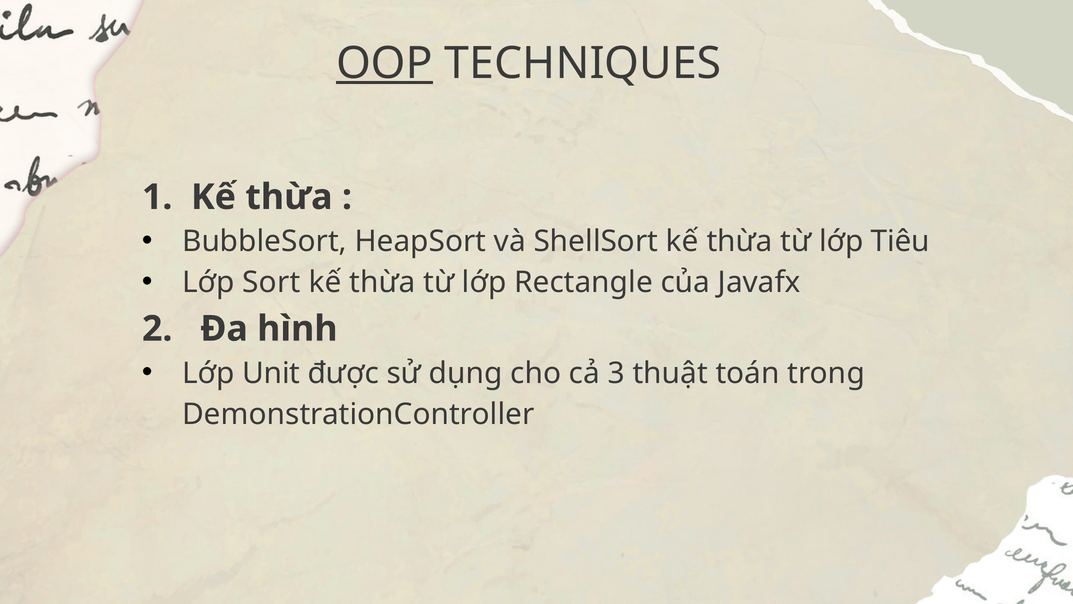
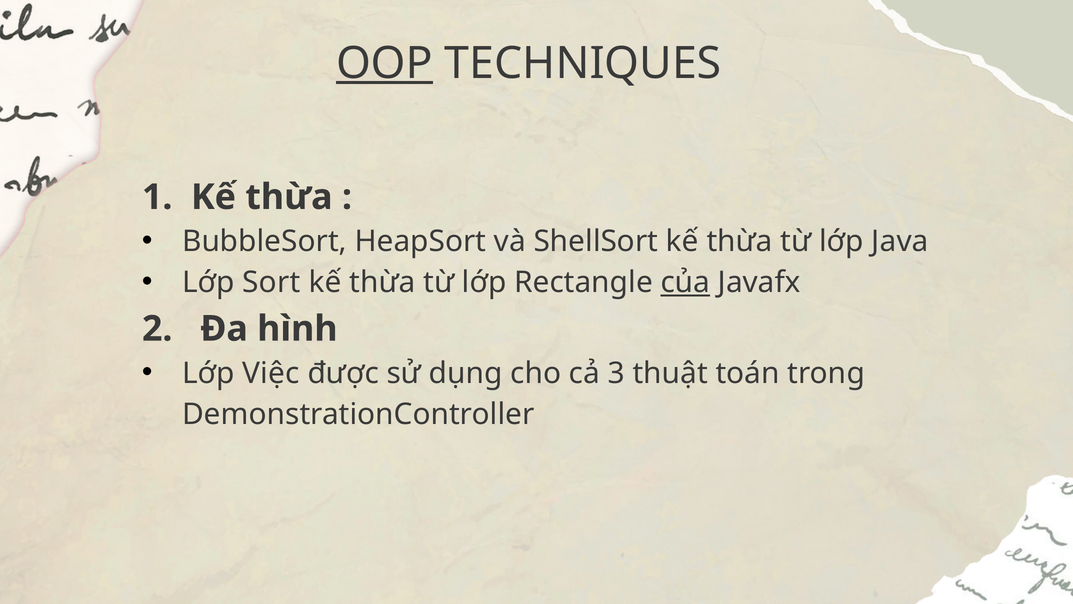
Tiêu: Tiêu -> Java (900, 241)
của underline: none -> present (685, 282)
Unit: Unit -> Việc (271, 373)
